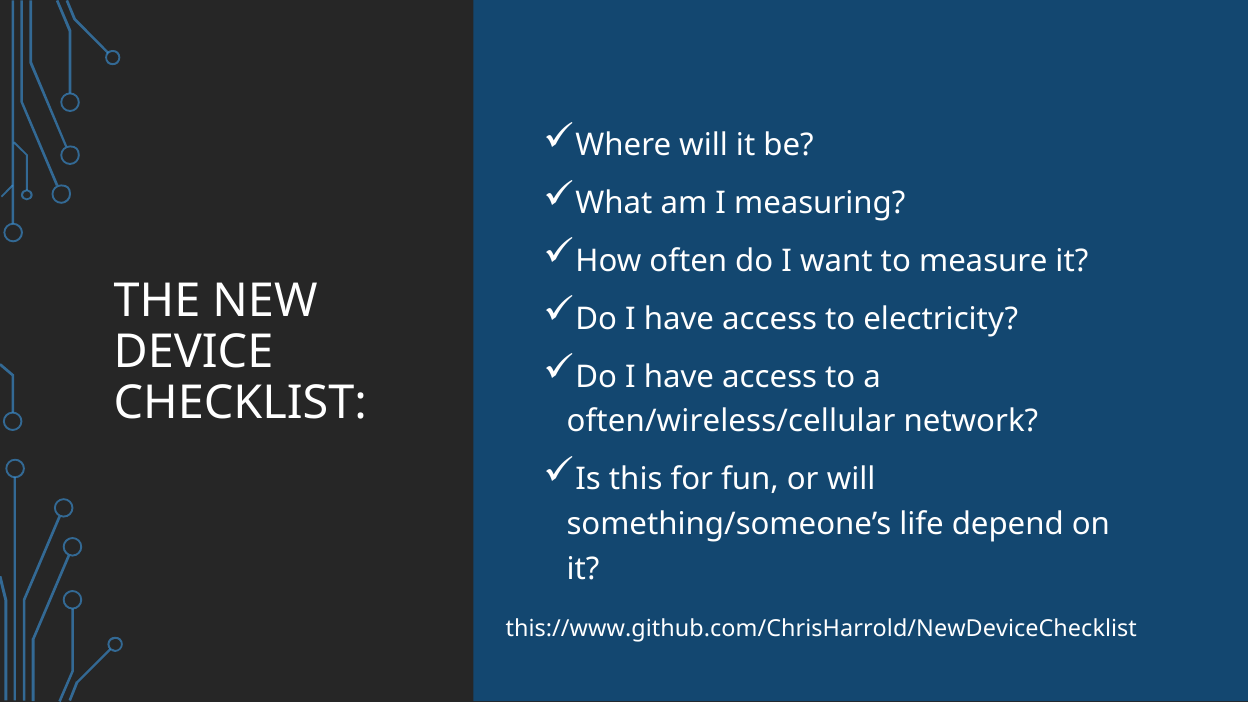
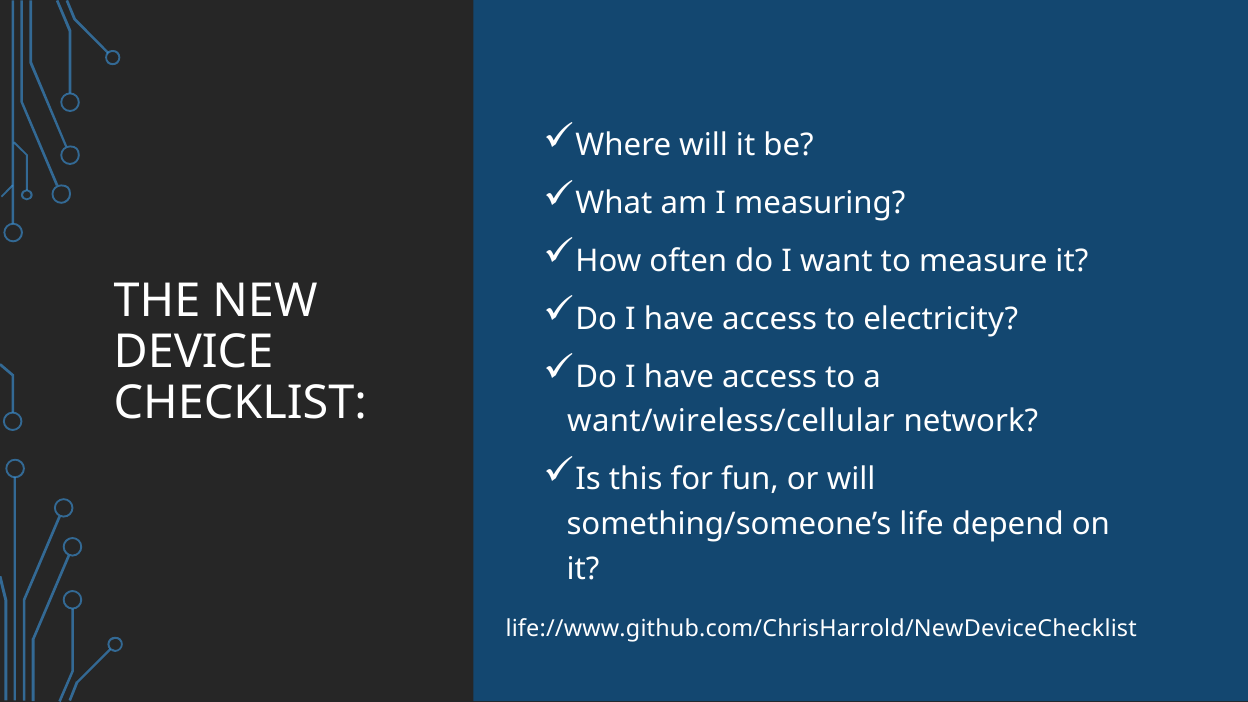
often/wireless/cellular: often/wireless/cellular -> want/wireless/cellular (731, 422)
this://www.github.com/ChrisHarrold/NewDeviceChecklist: this://www.github.com/ChrisHarrold/NewDeviceChecklist -> life://www.github.com/ChrisHarrold/NewDeviceChecklist (821, 629)
